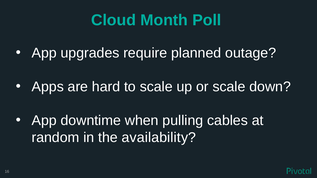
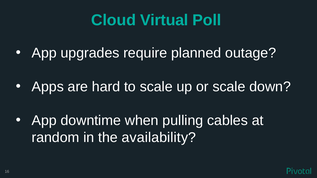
Month: Month -> Virtual (164, 20)
